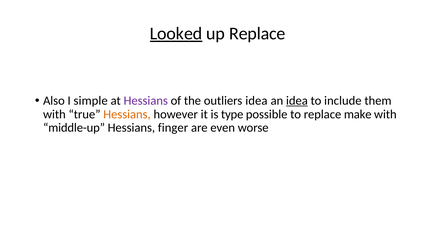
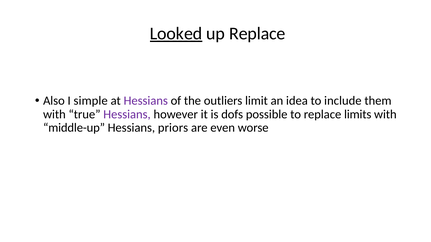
outliers idea: idea -> limit (256, 101)
idea underline: present -> none (297, 101)
Hessians colour: orange -> purple (127, 114)
type: type -> dofs (232, 114)
make: make -> limits (358, 114)
finger: finger -> priors (173, 128)
